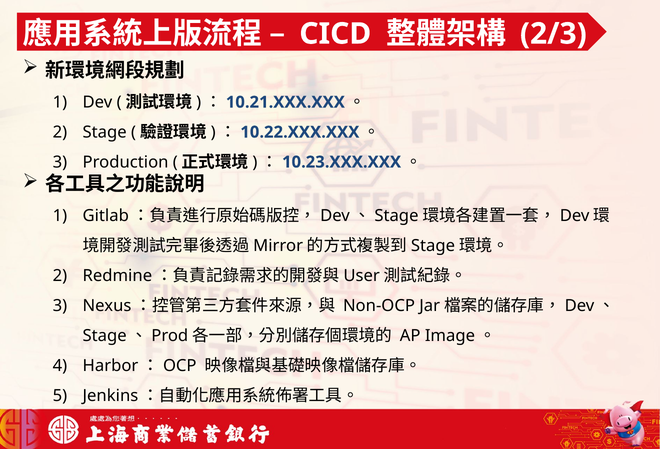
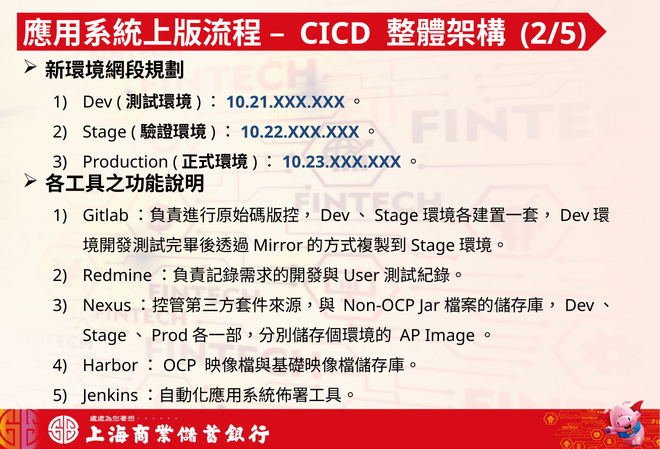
2/3: 2/3 -> 2/5 (553, 34)
